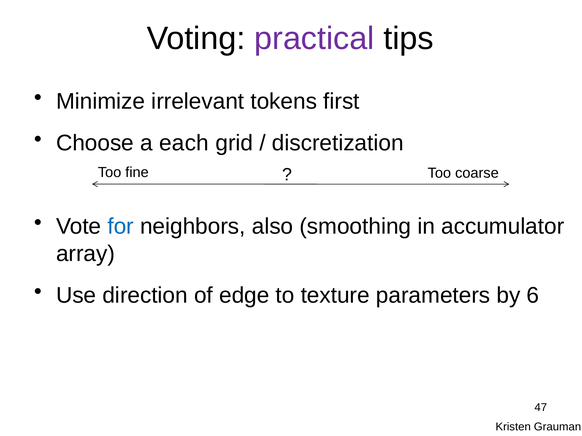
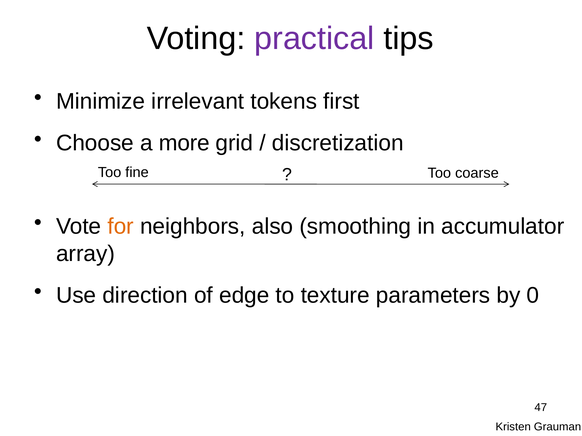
each: each -> more (184, 143)
for colour: blue -> orange (121, 227)
6: 6 -> 0 (533, 296)
